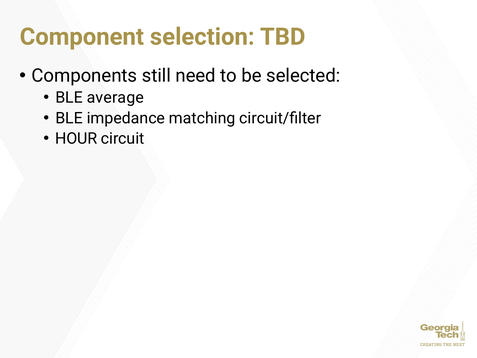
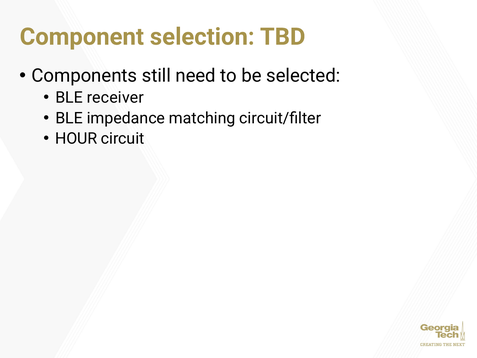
average: average -> receiver (115, 98)
